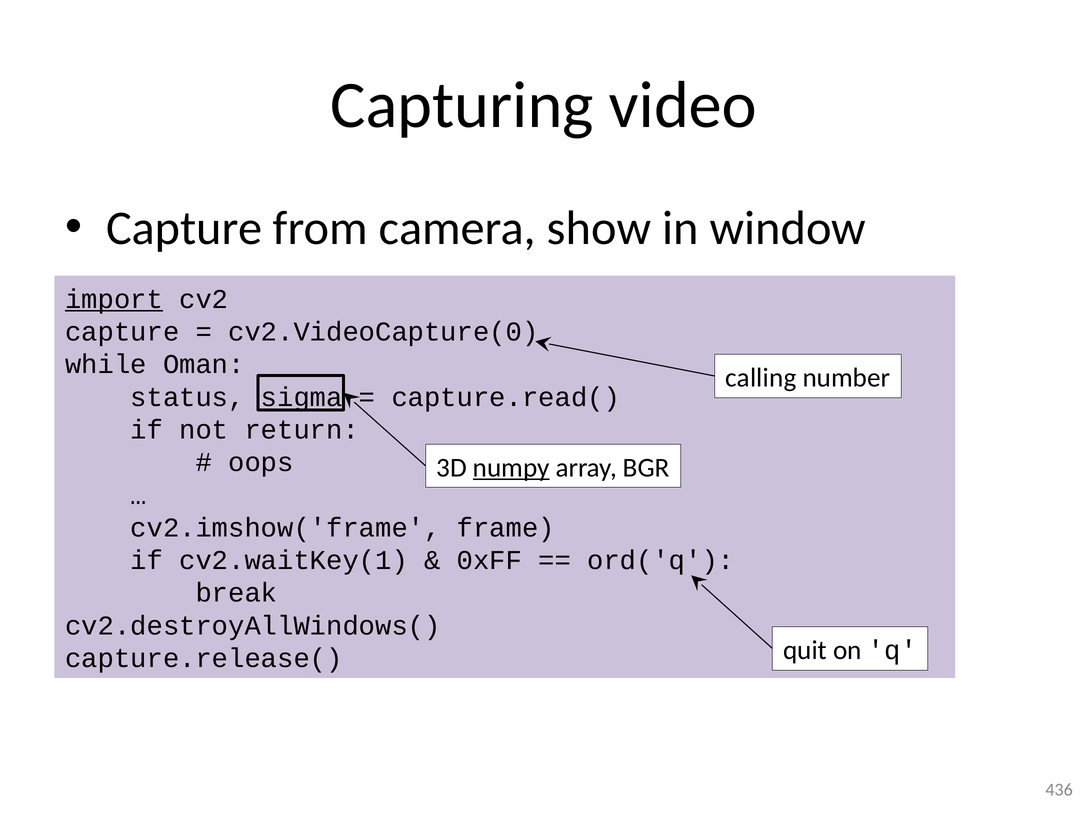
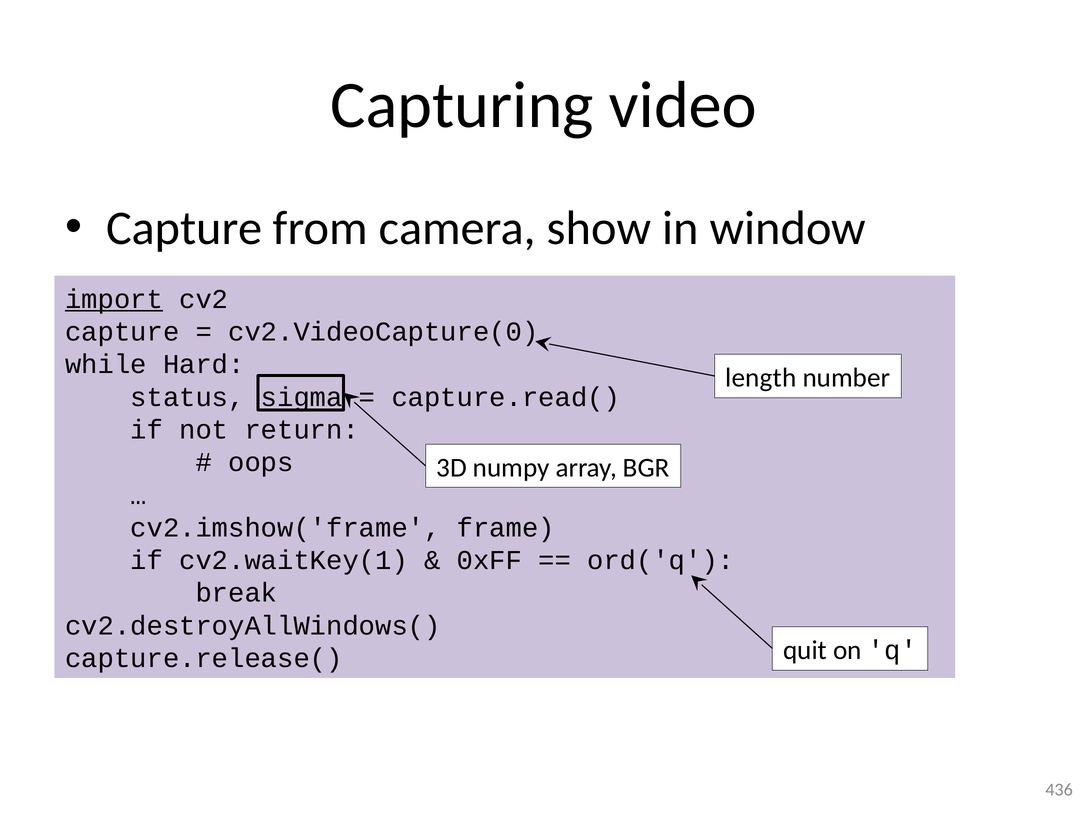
Oman: Oman -> Hard (204, 364)
calling: calling -> length (761, 378)
numpy underline: present -> none (511, 468)
